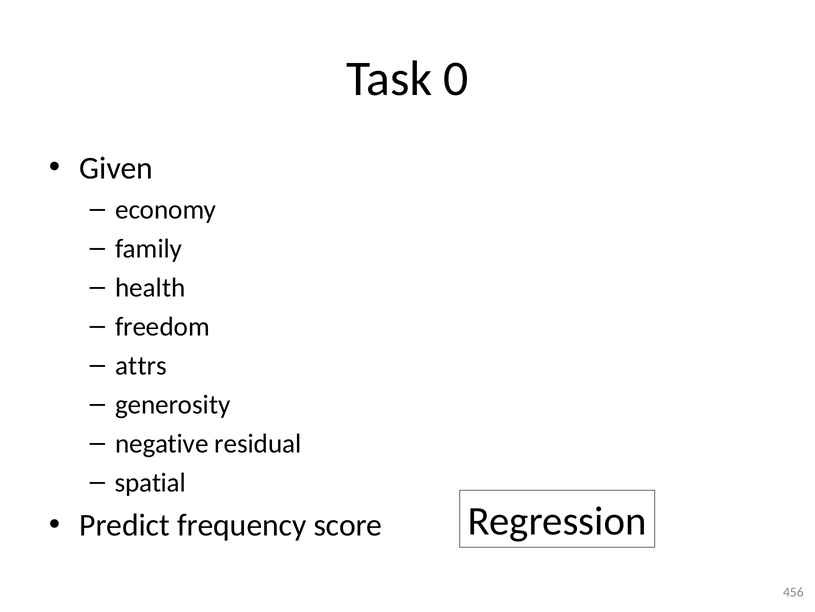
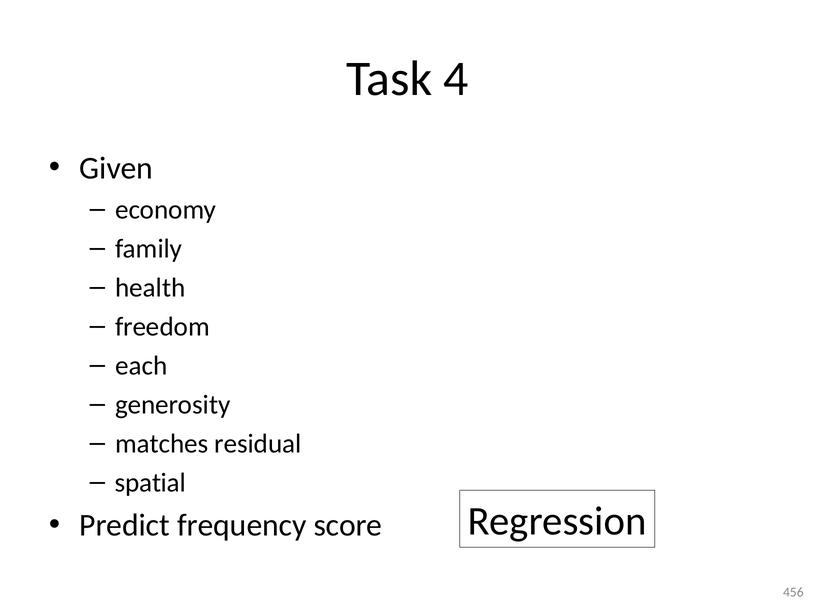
0: 0 -> 4 (456, 79)
attrs: attrs -> each (141, 365)
negative: negative -> matches (162, 443)
